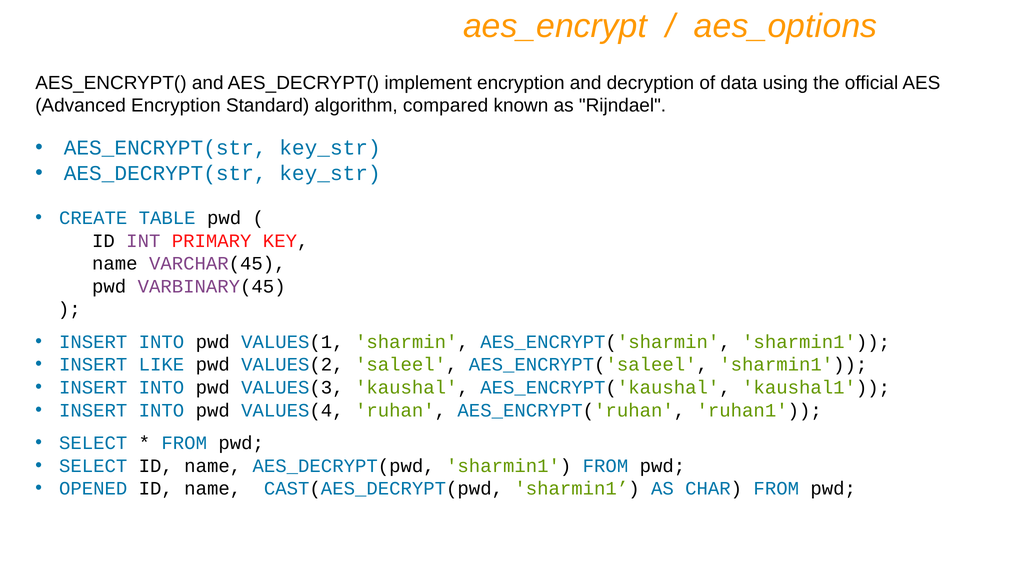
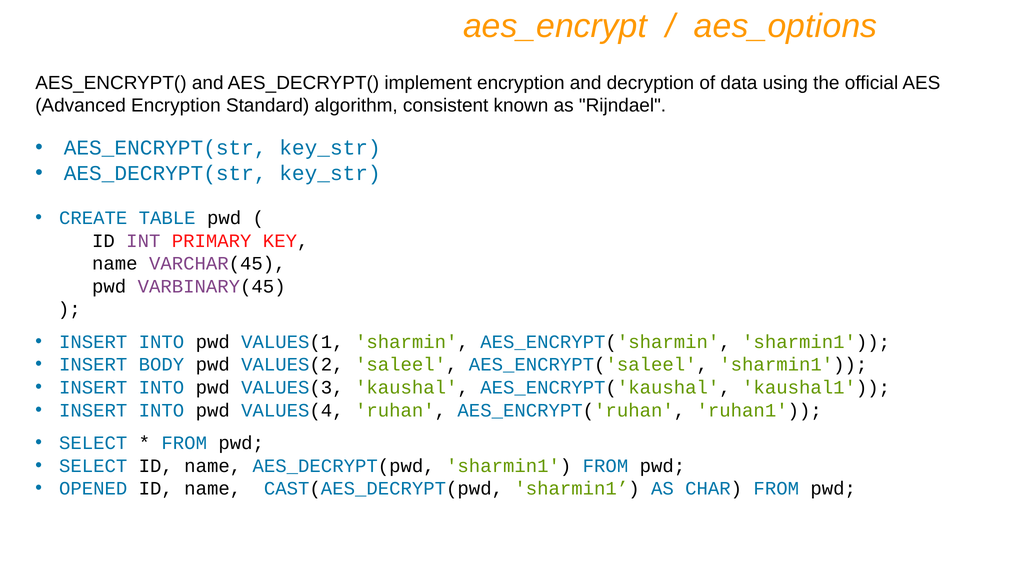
compared: compared -> consistent (446, 106)
LIKE: LIKE -> BODY (161, 365)
